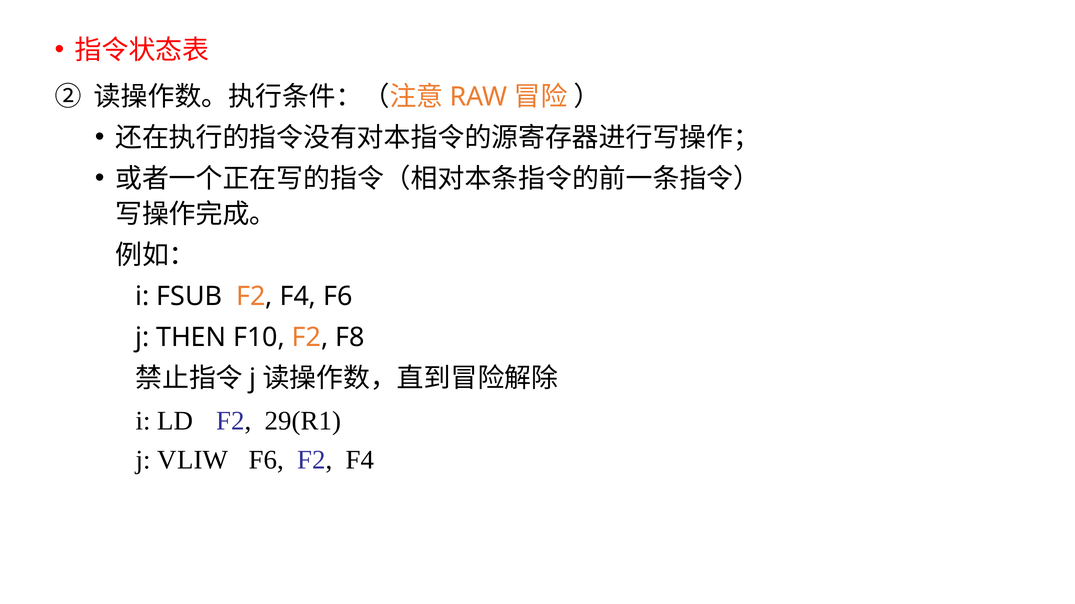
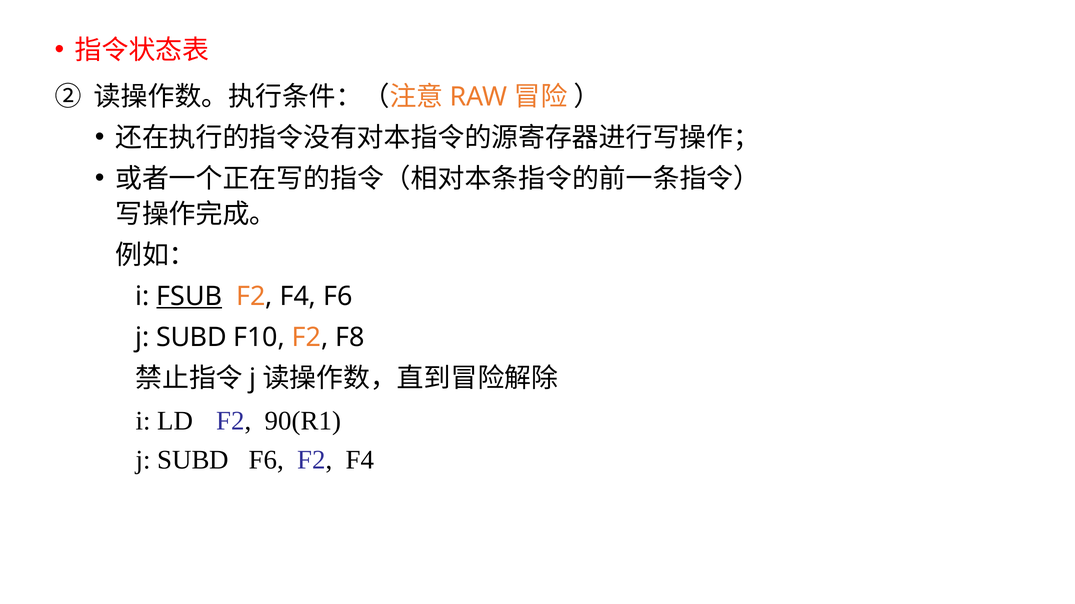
FSUB underline: none -> present (189, 297)
THEN: THEN -> SUBD (191, 338)
29(R1: 29(R1 -> 90(R1 (303, 422)
VLIW: VLIW -> SUBD (193, 460)
